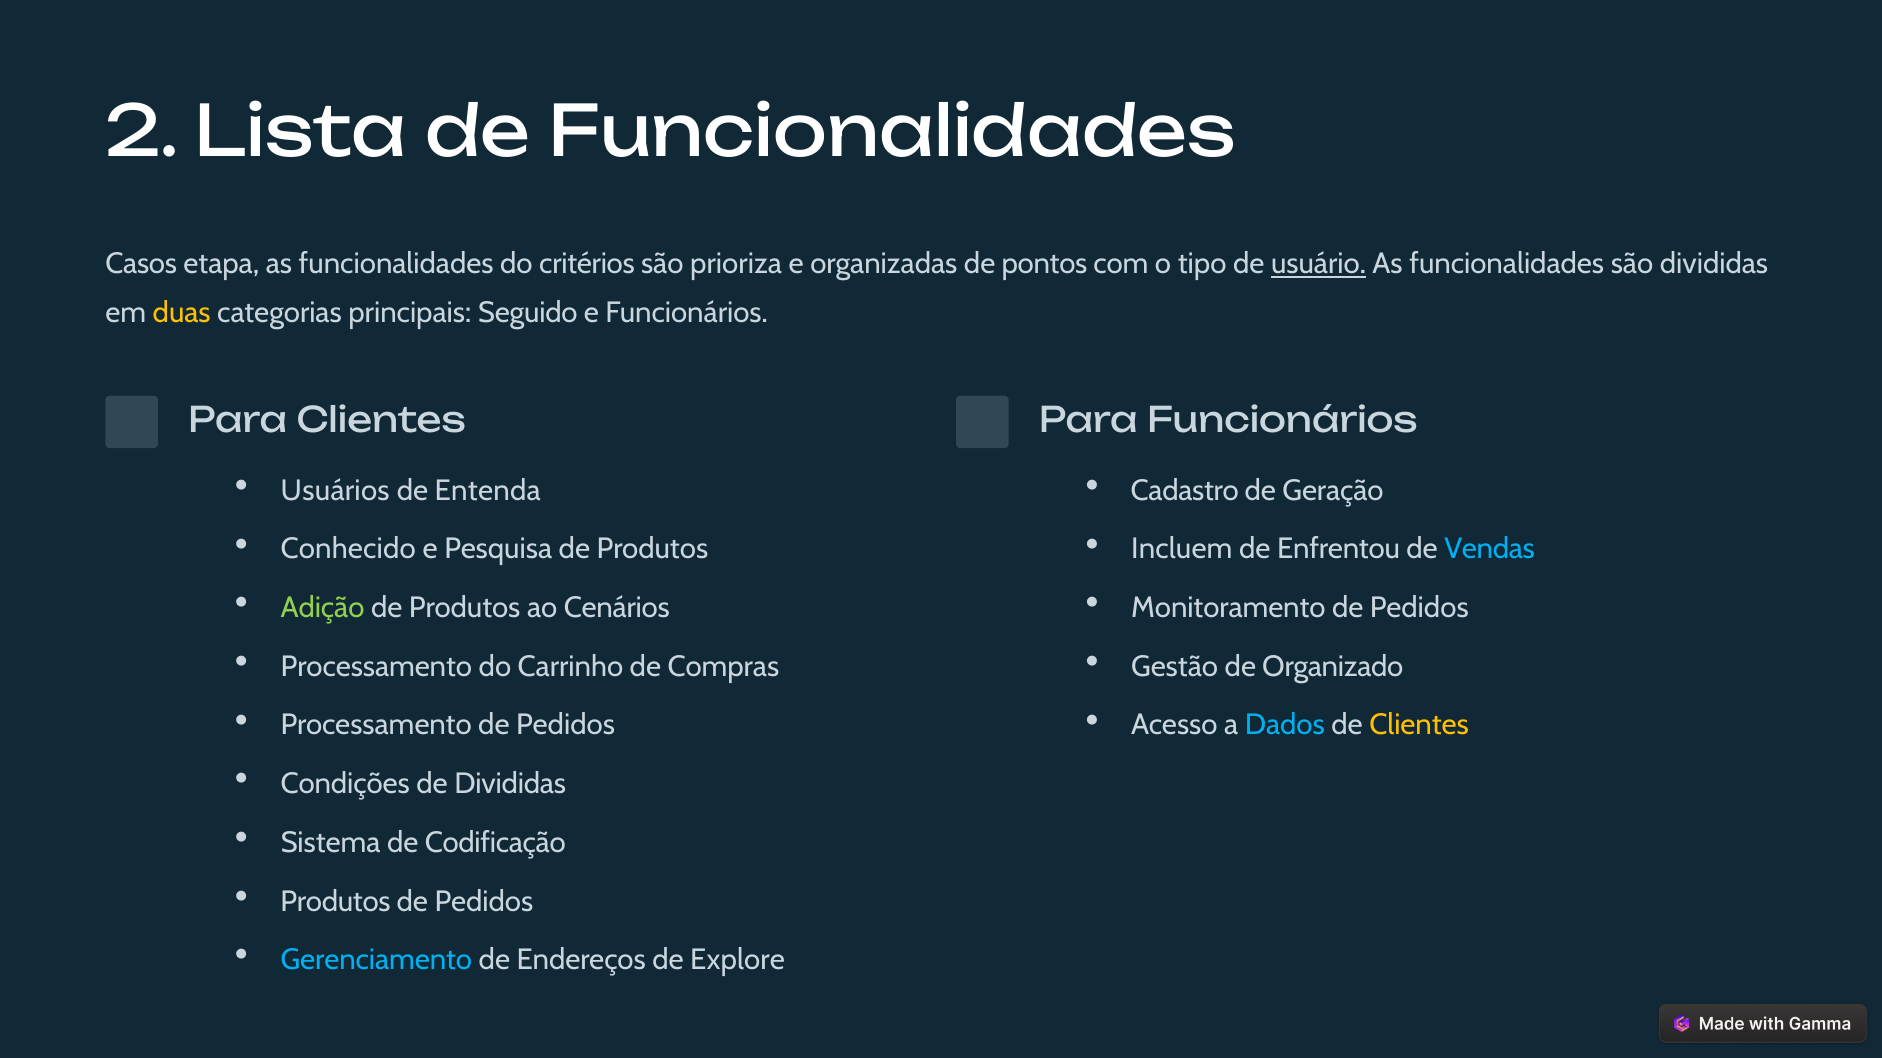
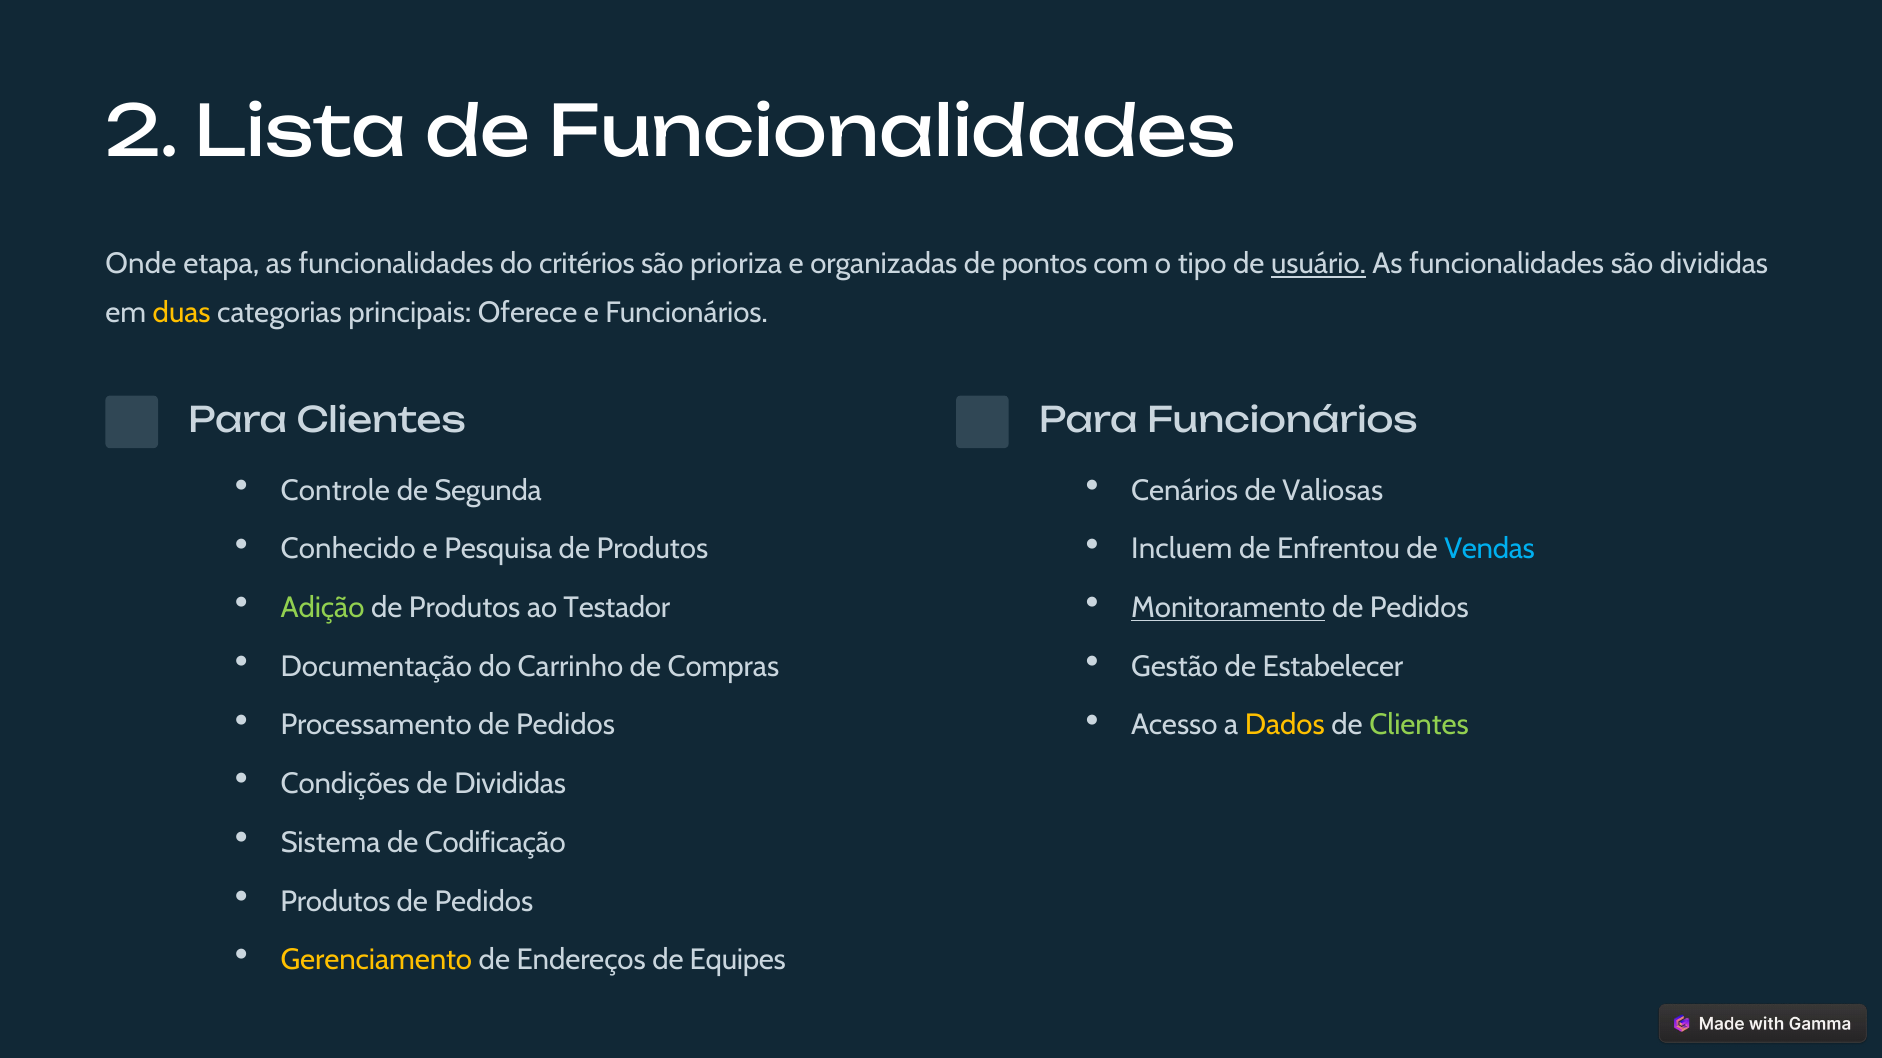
Casos: Casos -> Onde (141, 264)
Seguido: Seguido -> Oferece (528, 313)
Usuários: Usuários -> Controle (335, 491)
Entenda: Entenda -> Segunda (488, 491)
Cadastro: Cadastro -> Cenários (1185, 491)
Geração: Geração -> Valiosas (1333, 491)
Cenários: Cenários -> Testador (617, 608)
Monitoramento underline: none -> present (1228, 608)
Processamento: Processamento -> Documentação (376, 667)
Organizado: Organizado -> Estabelecer (1333, 667)
Dados colour: light blue -> yellow (1285, 726)
Clientes colour: yellow -> light green (1419, 726)
Gerenciamento colour: light blue -> yellow (376, 961)
Explore: Explore -> Equipes (738, 961)
